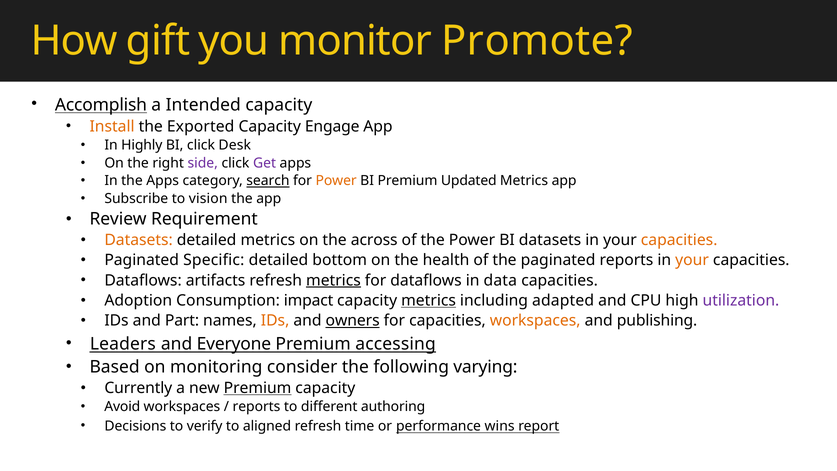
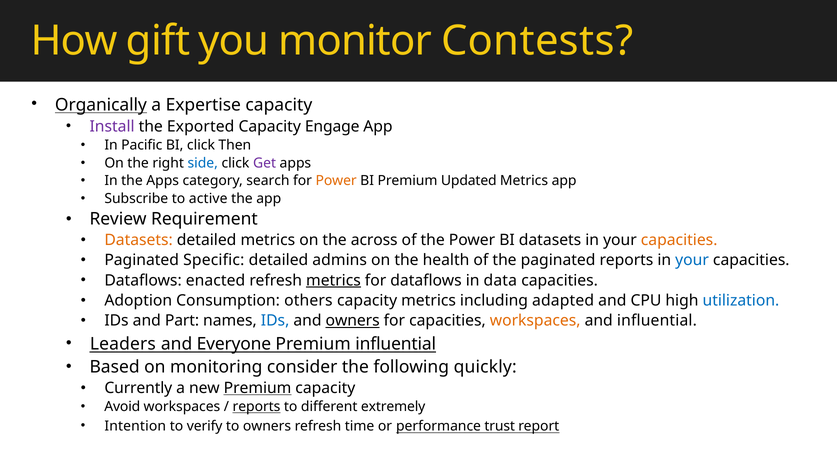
Promote: Promote -> Contests (537, 41)
Accomplish: Accomplish -> Organically (101, 105)
Intended: Intended -> Expertise (203, 105)
Install colour: orange -> purple (112, 126)
Highly: Highly -> Pacific (142, 145)
Desk: Desk -> Then (235, 145)
side colour: purple -> blue (203, 163)
search underline: present -> none (268, 181)
vision: vision -> active (208, 199)
bottom: bottom -> admins (340, 260)
your colour: orange -> blue (692, 260)
artifacts: artifacts -> enacted (215, 280)
impact: impact -> others (308, 300)
metrics underline: present -> none (429, 300)
utilization colour: purple -> blue (741, 300)
IDs colour: orange -> blue (275, 320)
and publishing: publishing -> influential (657, 320)
Premium accessing: accessing -> influential (396, 344)
varying: varying -> quickly (485, 367)
reports underline: none -> present (256, 407)
authoring: authoring -> extremely (393, 407)
Decisions: Decisions -> Intention (135, 426)
to aligned: aligned -> owners (267, 426)
wins: wins -> trust (500, 426)
